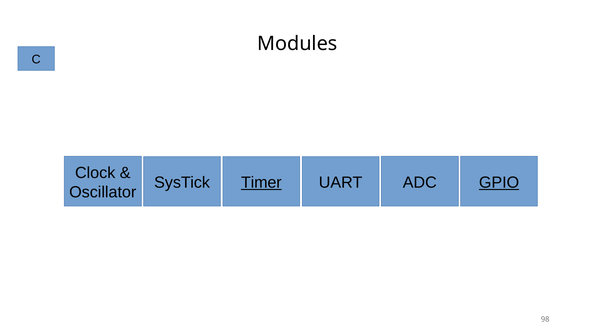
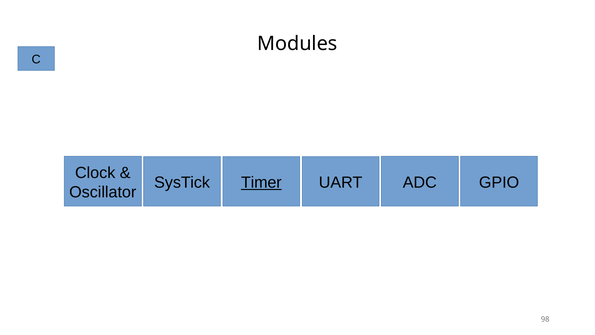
GPIO underline: present -> none (499, 182)
